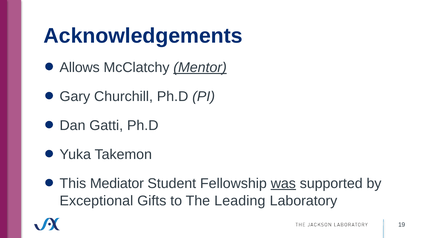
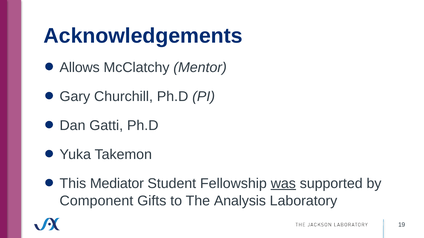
Mentor underline: present -> none (200, 68)
Exceptional: Exceptional -> Component (96, 201)
Leading: Leading -> Analysis (240, 201)
